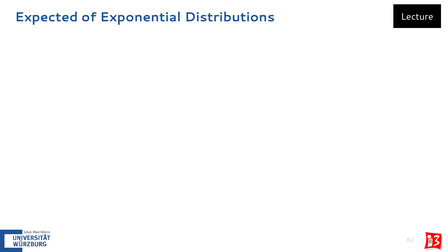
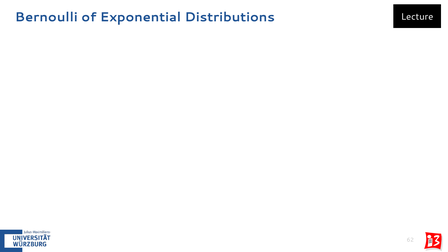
Expected: Expected -> Bernoulli (46, 17)
